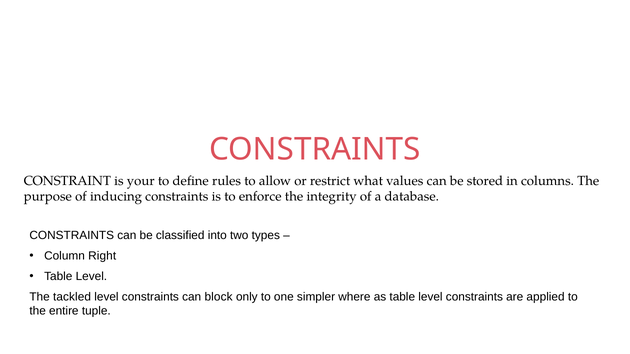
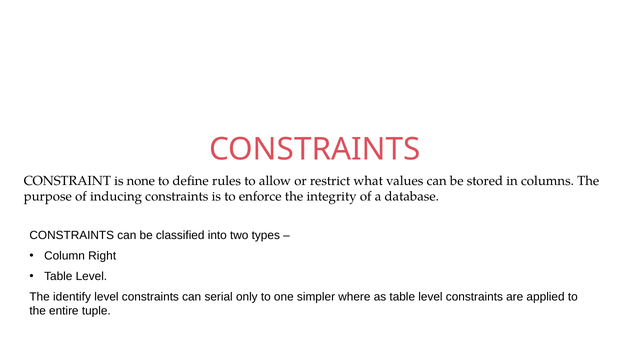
your: your -> none (141, 181)
tackled: tackled -> identify (72, 297)
block: block -> serial (219, 297)
